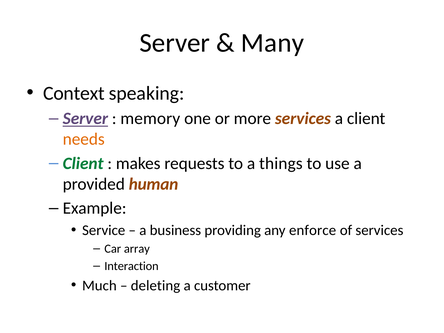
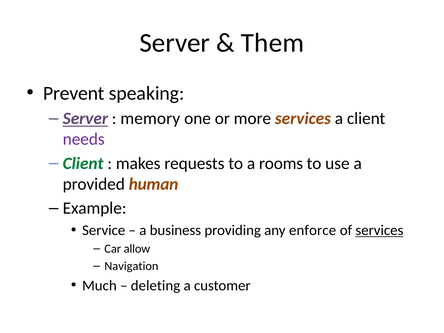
Many: Many -> Them (272, 43)
Context: Context -> Prevent (74, 93)
needs colour: orange -> purple (84, 139)
things: things -> rooms (281, 163)
services underline: none -> present (379, 230)
array: array -> allow (137, 249)
Interaction: Interaction -> Navigation (131, 266)
